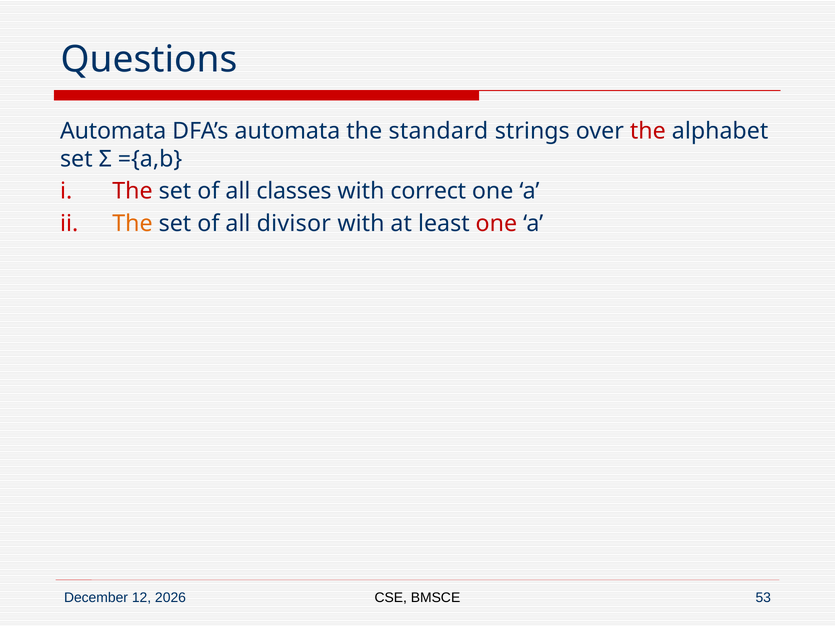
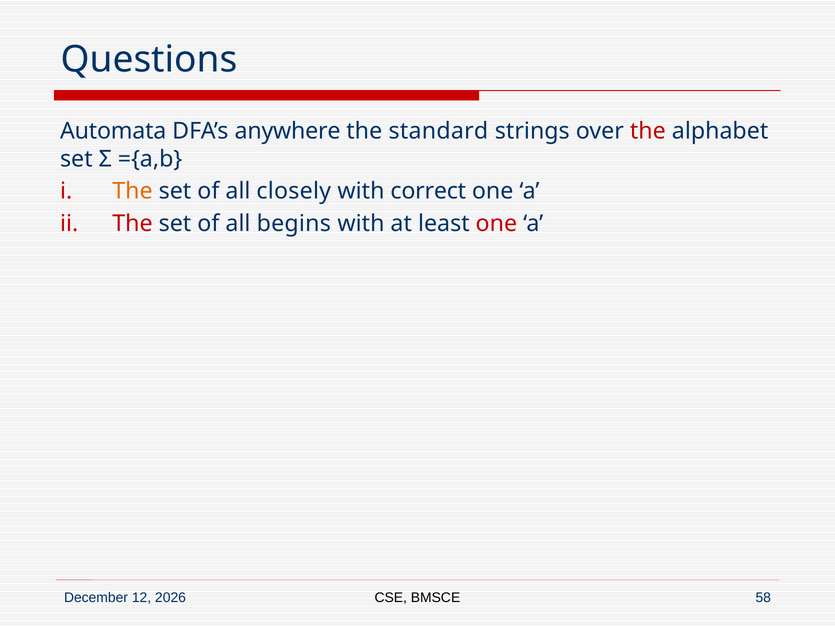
DFA’s automata: automata -> anywhere (288, 131)
The colour: red -> orange (132, 191)
classes: classes -> closely (294, 191)
The colour: orange -> red (132, 224)
divisor: divisor -> begins (294, 224)
53: 53 -> 58 (763, 598)
